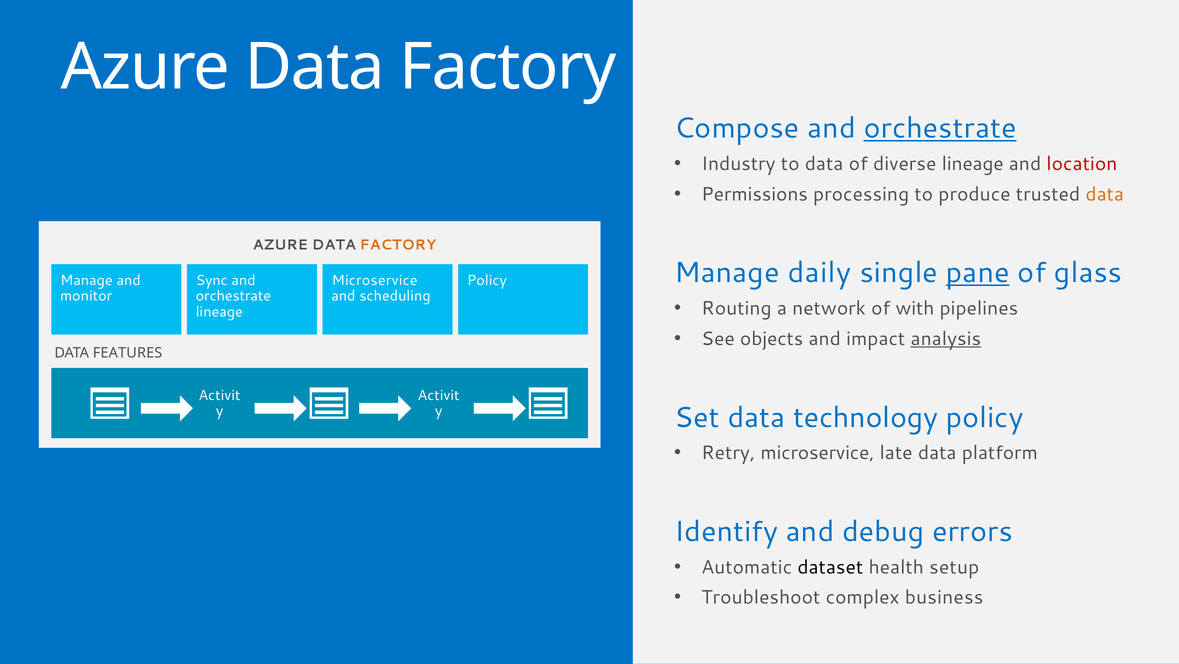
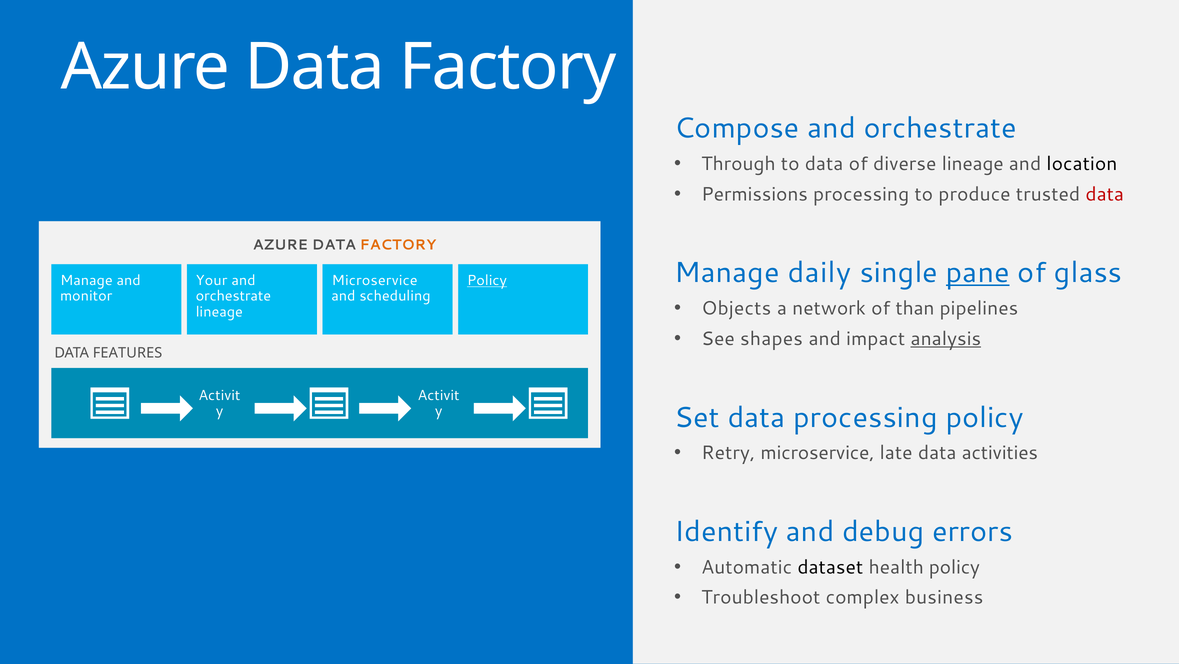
orchestrate underline: present -> none (940, 128)
Industry: Industry -> Through (738, 164)
location colour: red -> black (1082, 164)
data colour: orange -> red (1105, 194)
Sync: Sync -> Your (212, 280)
Policy underline: none -> present (487, 280)
Routing: Routing -> Objects (736, 308)
with: with -> than (915, 308)
objects: objects -> shapes (772, 338)
data technology: technology -> processing (865, 417)
platform: platform -> activities (1000, 453)
health setup: setup -> policy (954, 567)
